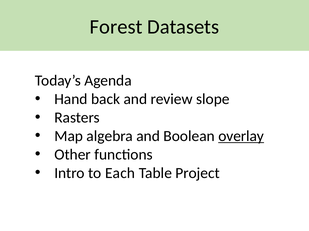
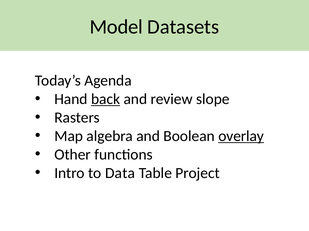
Forest: Forest -> Model (116, 27)
back underline: none -> present (106, 99)
Each: Each -> Data (120, 173)
